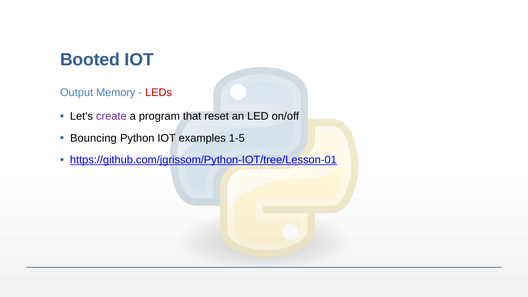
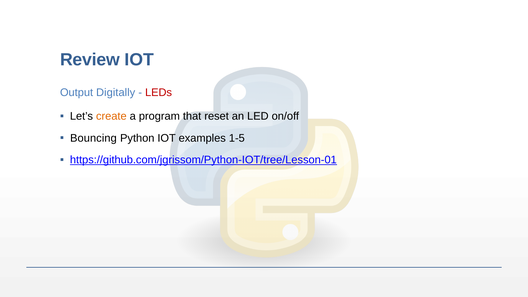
Booted: Booted -> Review (90, 60)
Memory: Memory -> Digitally (116, 93)
create colour: purple -> orange (111, 116)
